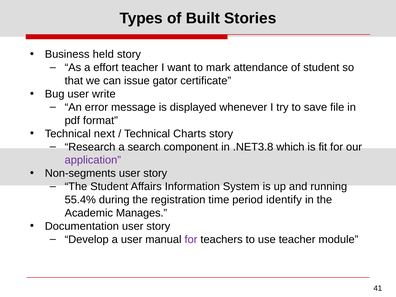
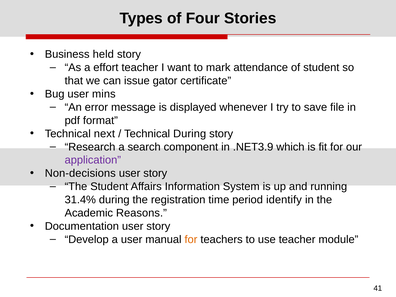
Built: Built -> Four (203, 18)
write: write -> mins (104, 94)
Technical Charts: Charts -> During (190, 134)
.NET3.8: .NET3.8 -> .NET3.9 (253, 147)
Non-segments: Non-segments -> Non-decisions (80, 173)
55.4%: 55.4% -> 31.4% (80, 200)
Manages: Manages -> Reasons (141, 213)
for colour: purple -> orange (191, 239)
